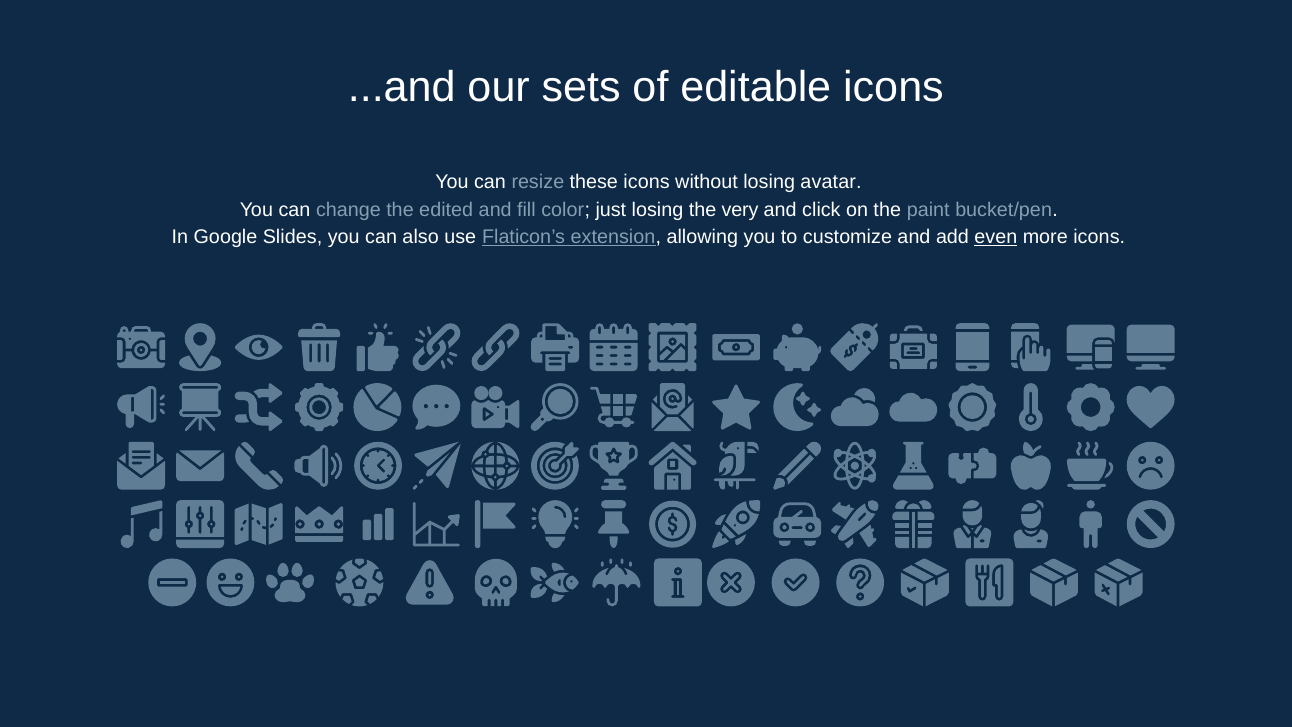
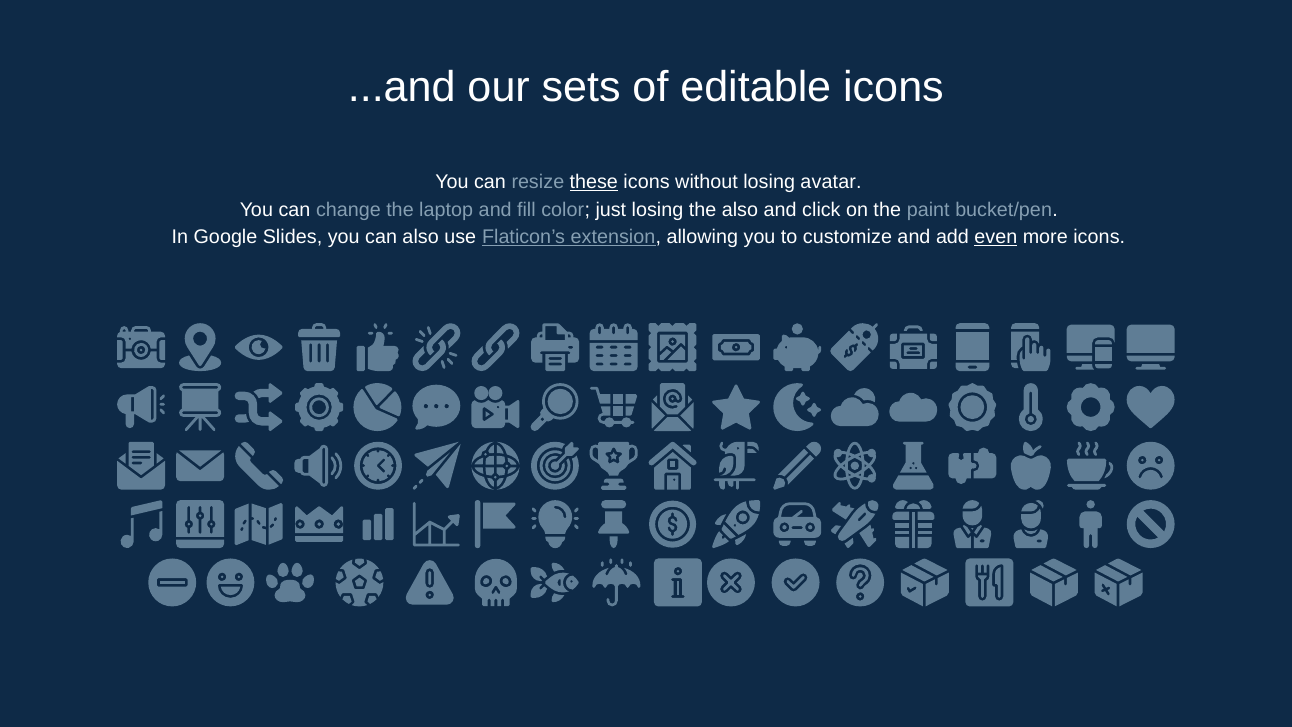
these underline: none -> present (594, 182)
edited: edited -> laptop (446, 210)
the very: very -> also (740, 210)
